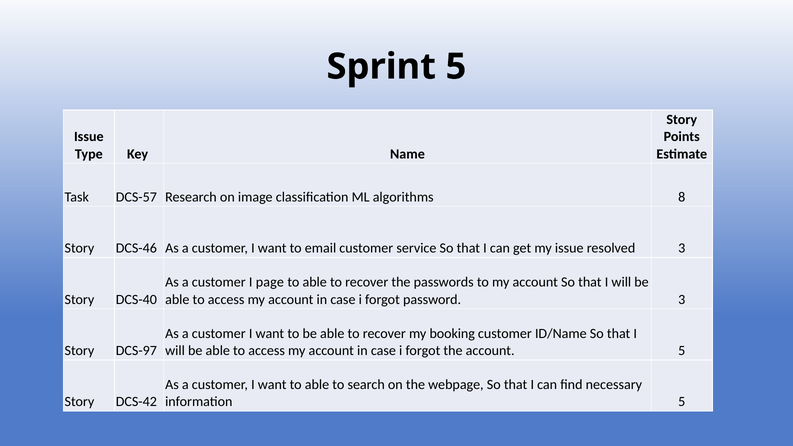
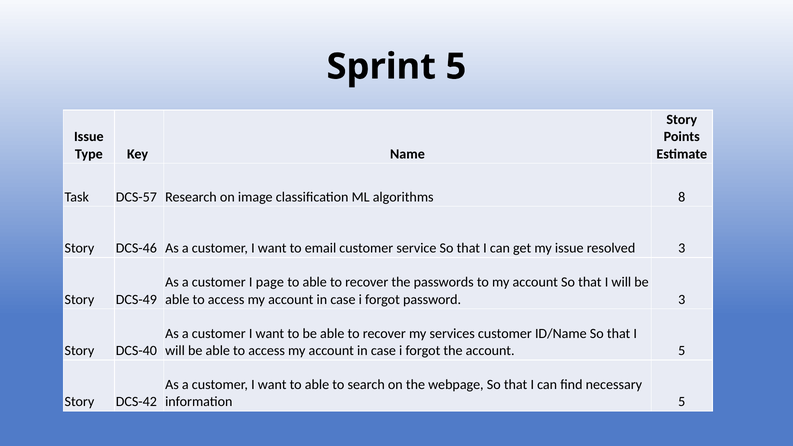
DCS-40: DCS-40 -> DCS-49 (136, 299)
booking: booking -> services (452, 334)
DCS-97: DCS-97 -> DCS-40 (136, 351)
